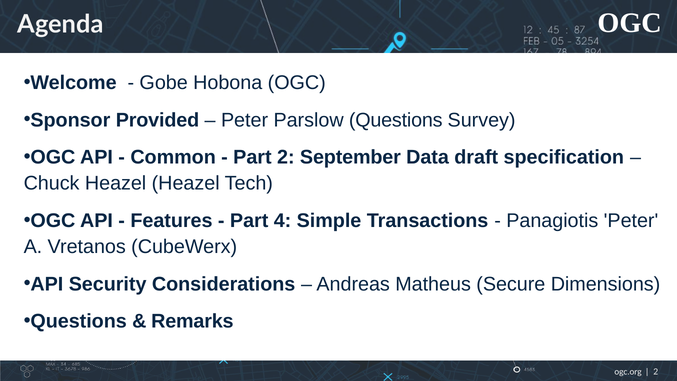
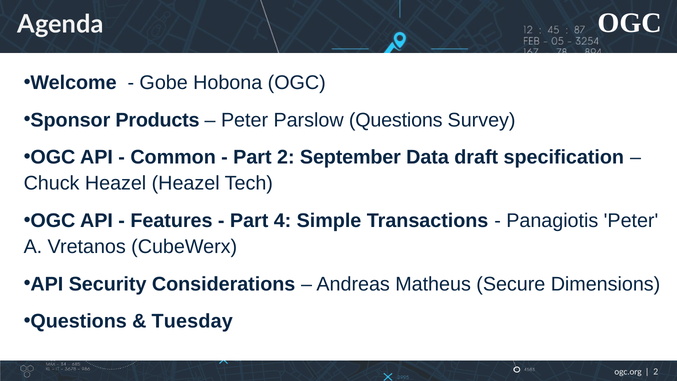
Provided: Provided -> Products (158, 120)
Remarks: Remarks -> Tuesday (192, 321)
